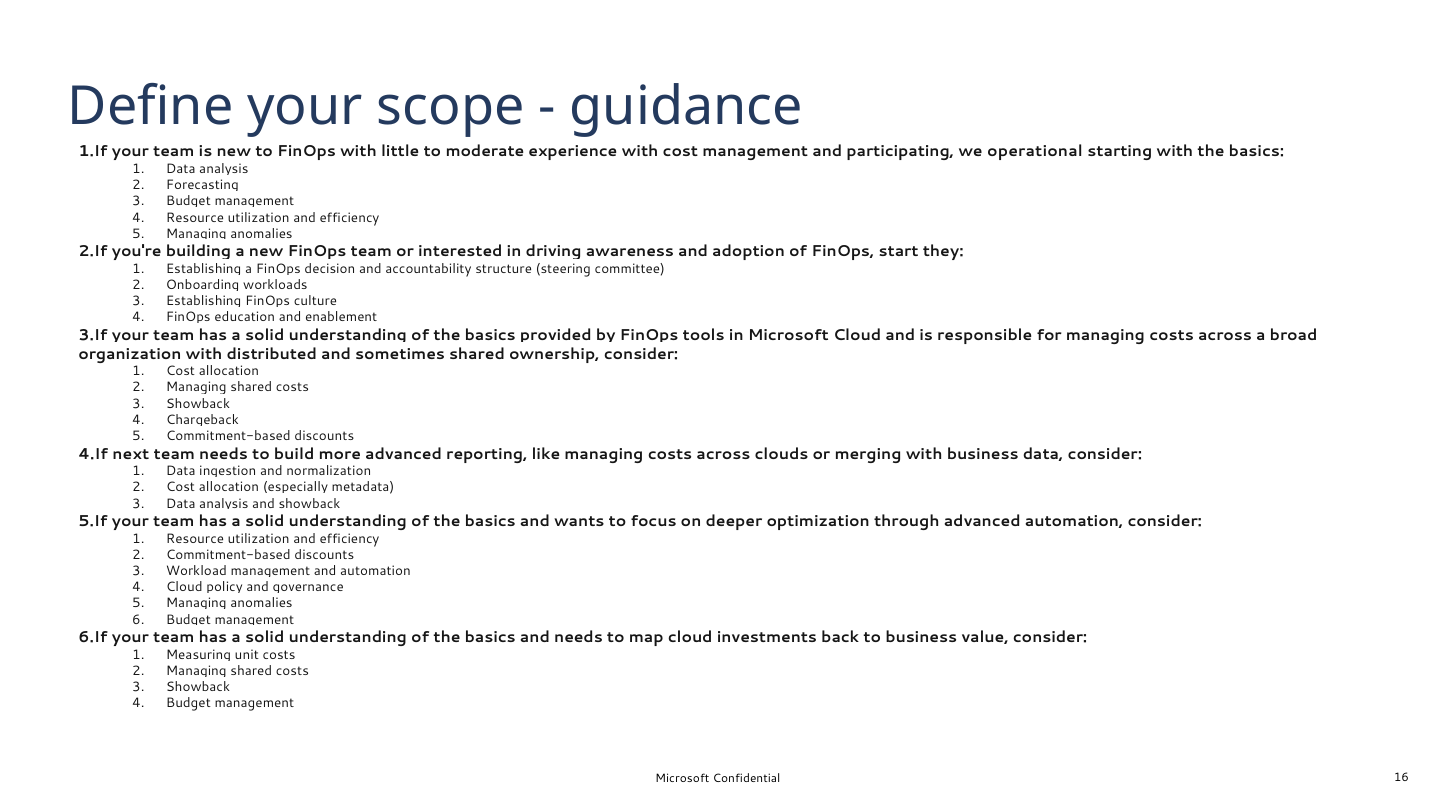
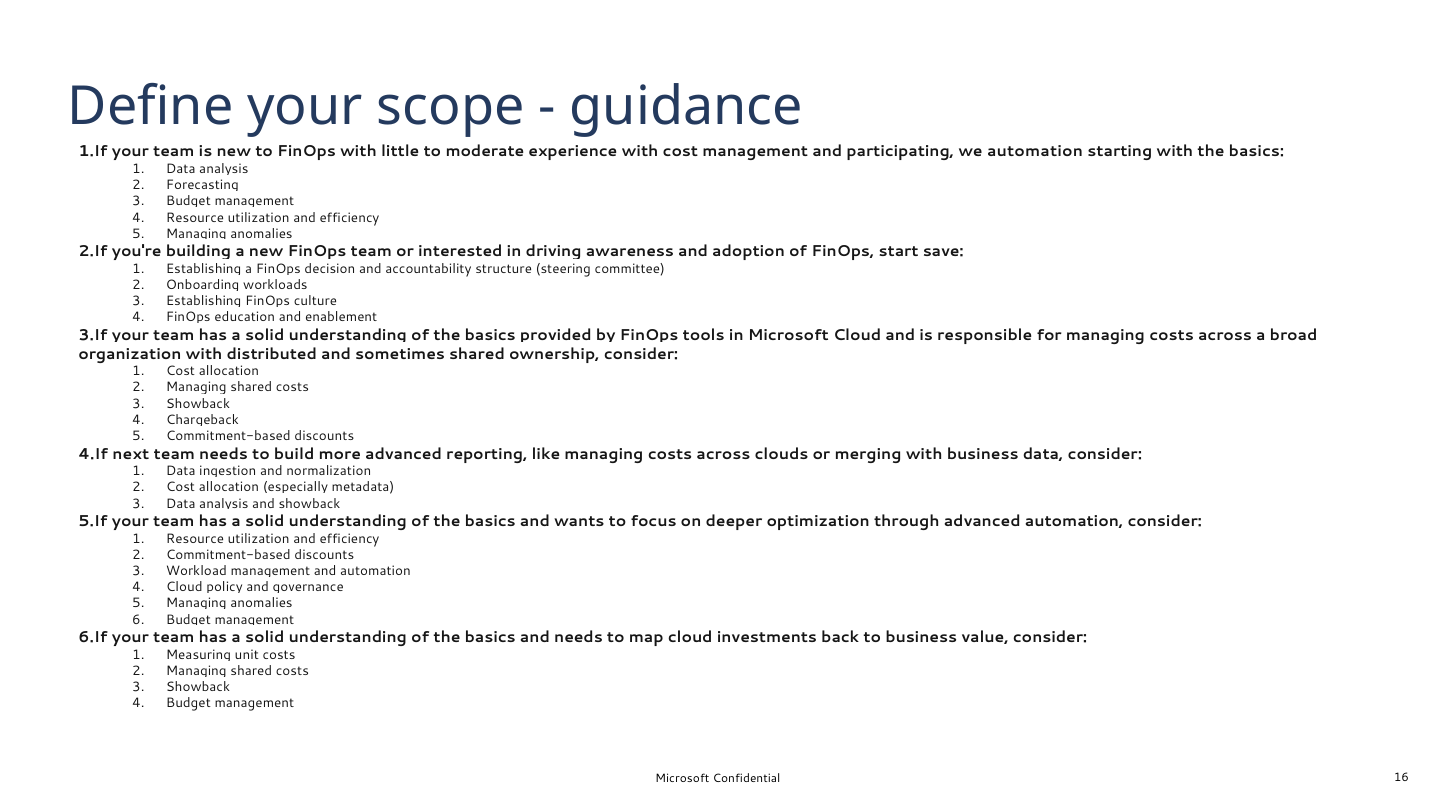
we operational: operational -> automation (1035, 152)
they: they -> save (943, 251)
